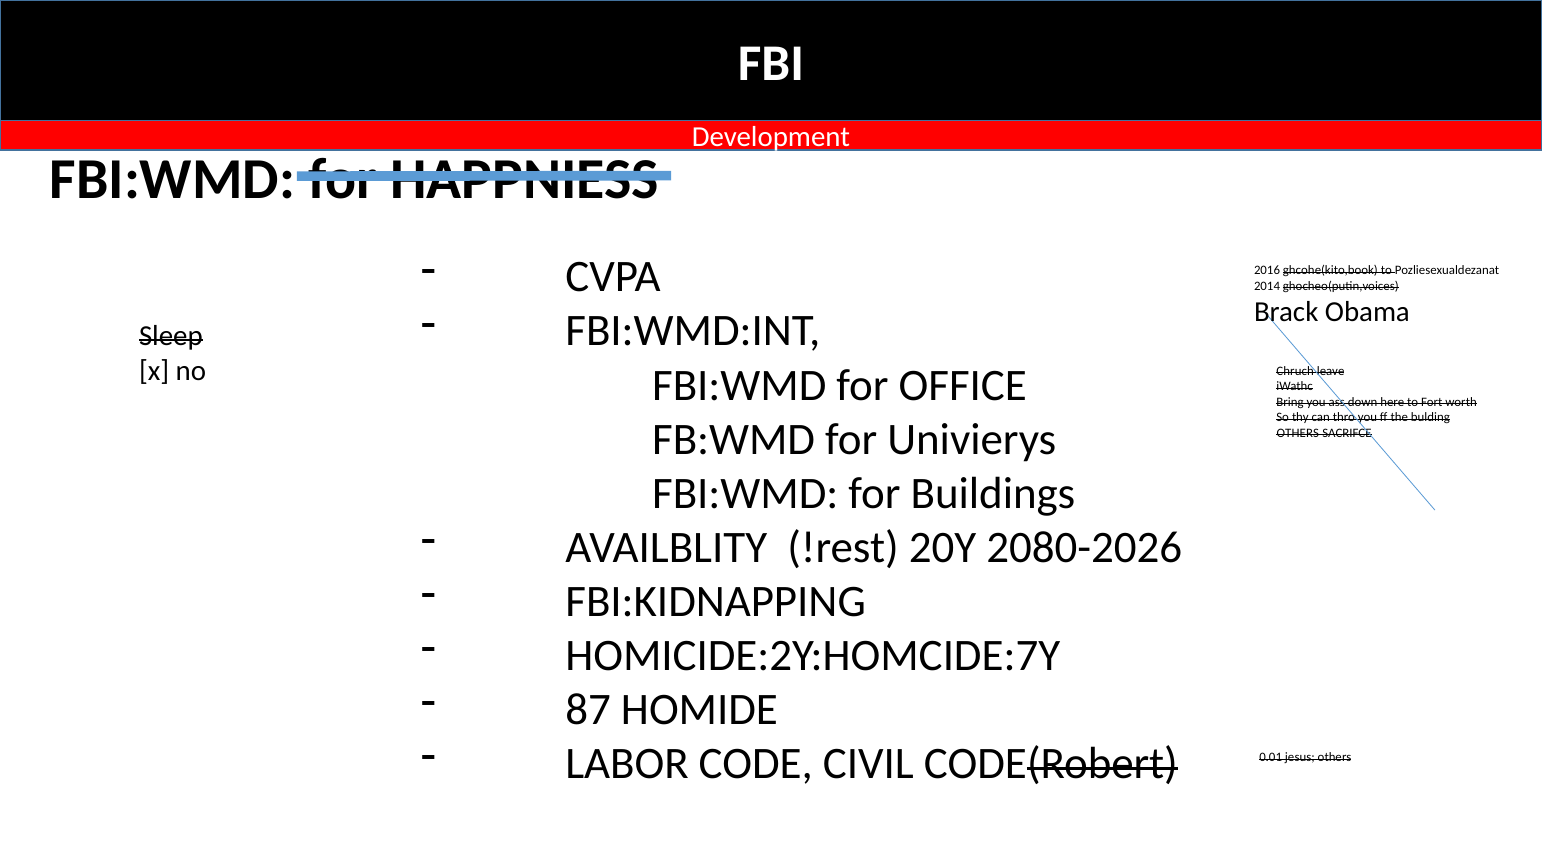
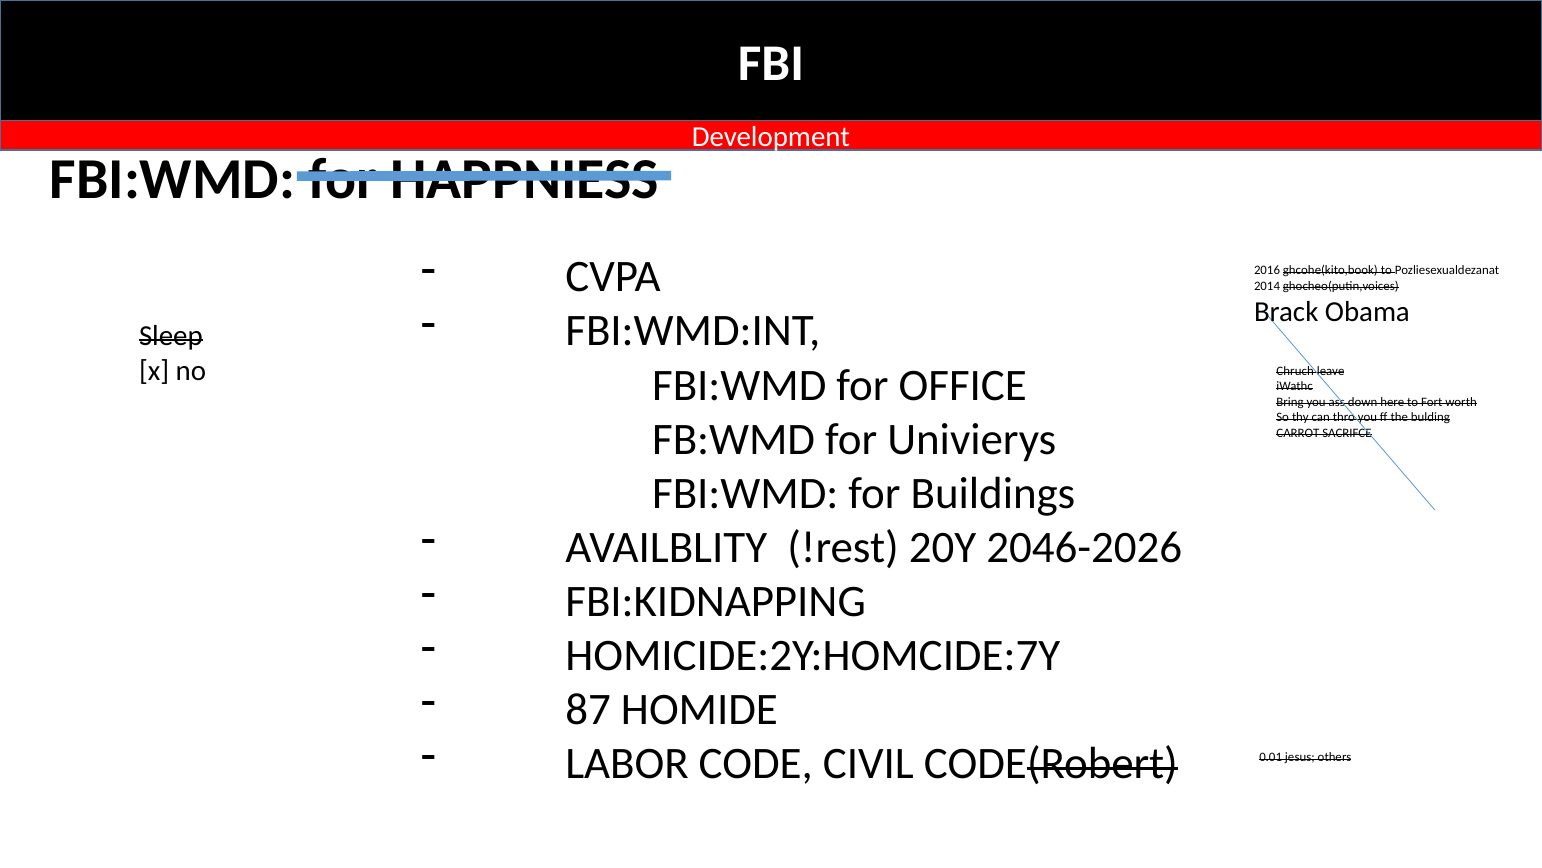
OTHERS: OTHERS -> CARROT (1298, 433)
2080-2026: 2080-2026 -> 2046-2026 (1084, 547)
